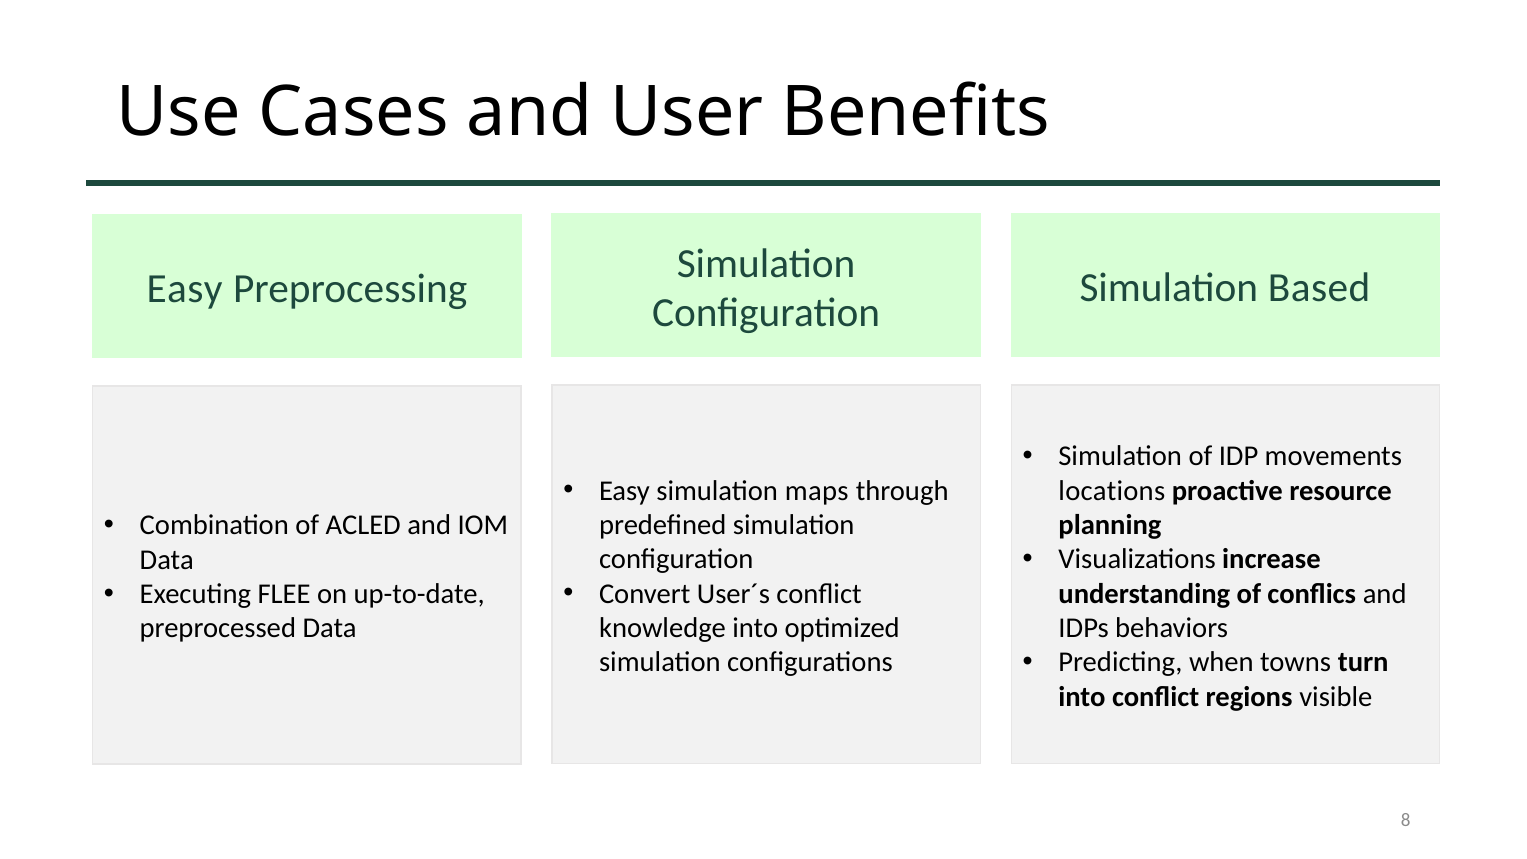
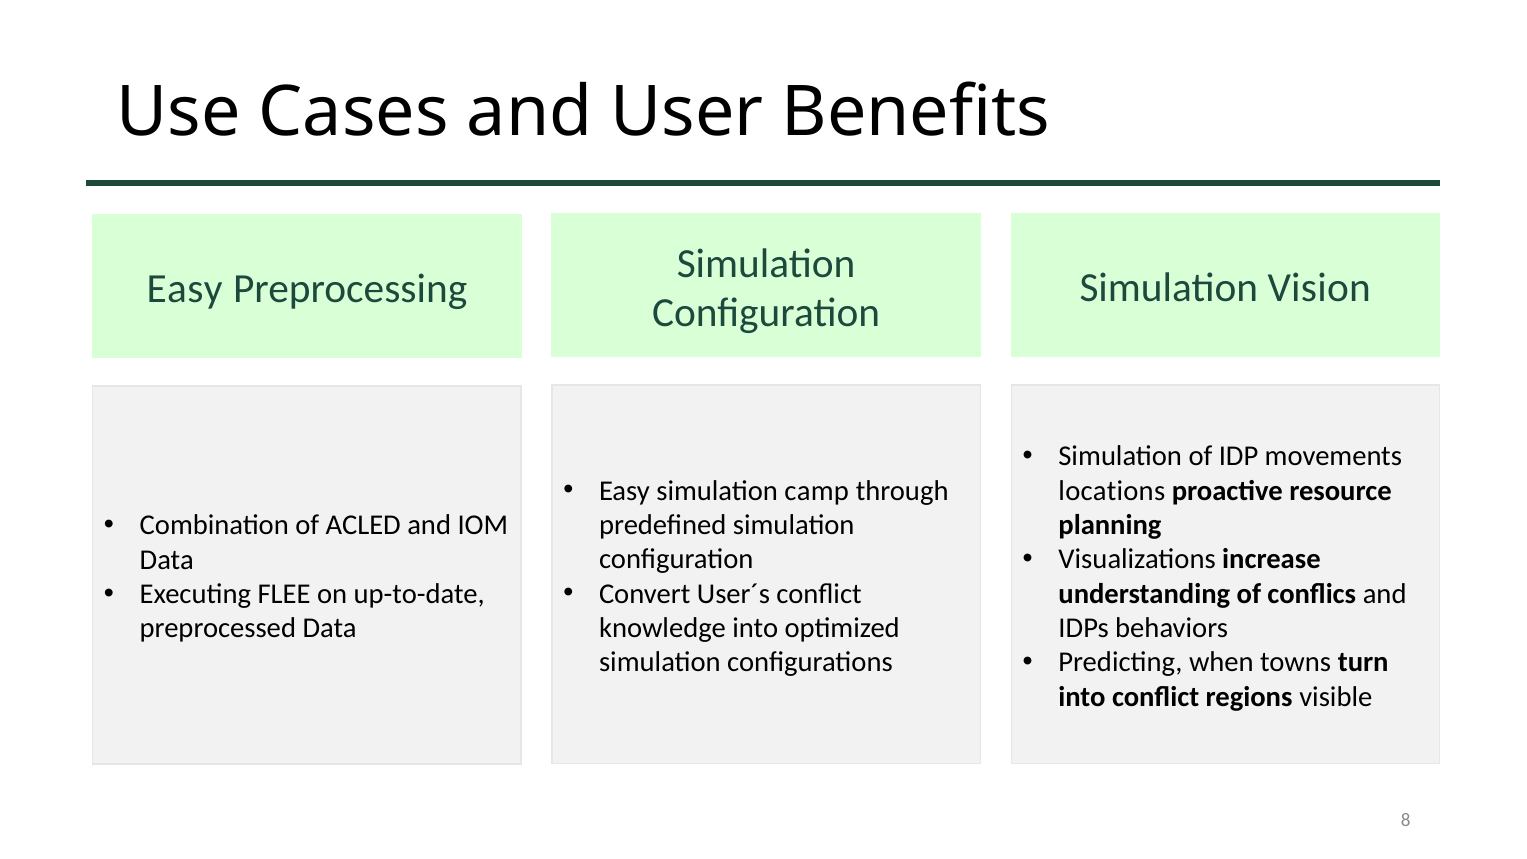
Based: Based -> Vision (1319, 288)
maps: maps -> camp (817, 491)
